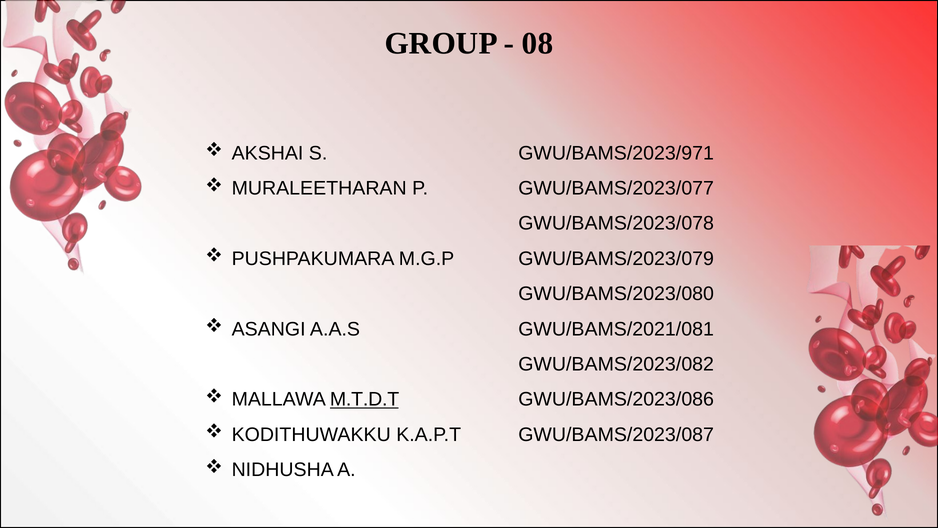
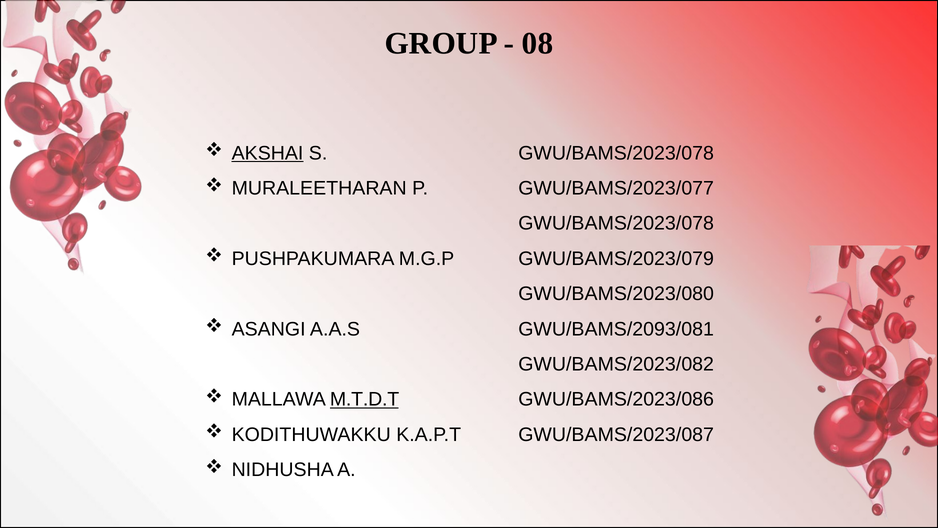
AKSHAI underline: none -> present (268, 153)
GWU/BAMS/2023/971: GWU/BAMS/2023/971 -> GWU/BAMS/2023/078 (616, 153)
GWU/BAMS/2021/081: GWU/BAMS/2021/081 -> GWU/BAMS/2093/081 (616, 329)
